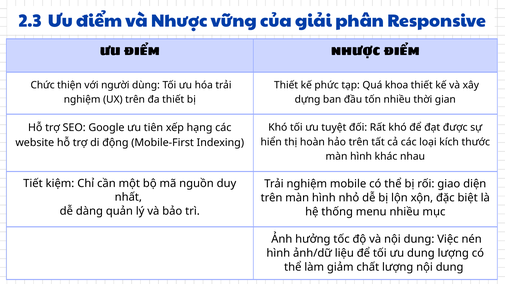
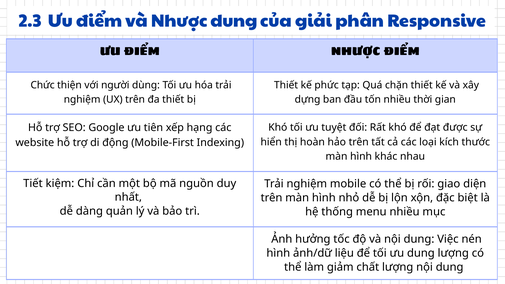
Nhược vững: vững -> dung (234, 21)
khoa: khoa -> chặn (397, 85)
